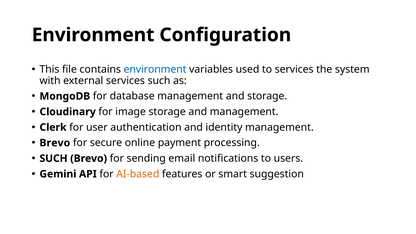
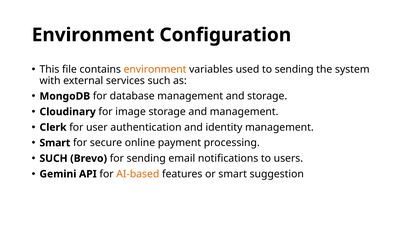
environment colour: blue -> orange (155, 69)
to services: services -> sending (294, 69)
Brevo: Brevo -> Smart (55, 143)
